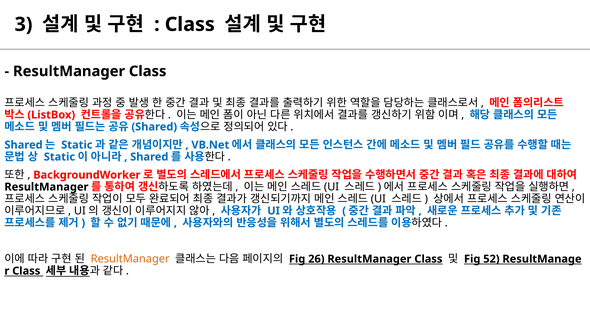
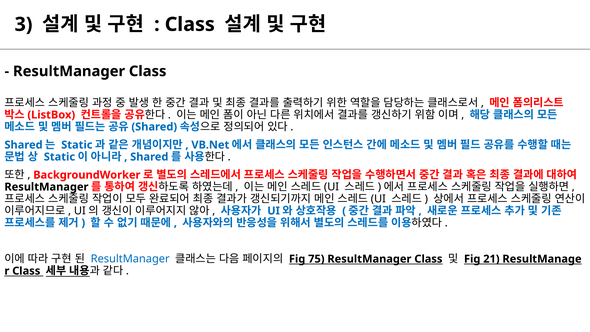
ResultManager colour: orange -> blue (130, 259)
26: 26 -> 75 (316, 259)
52: 52 -> 21 (491, 259)
